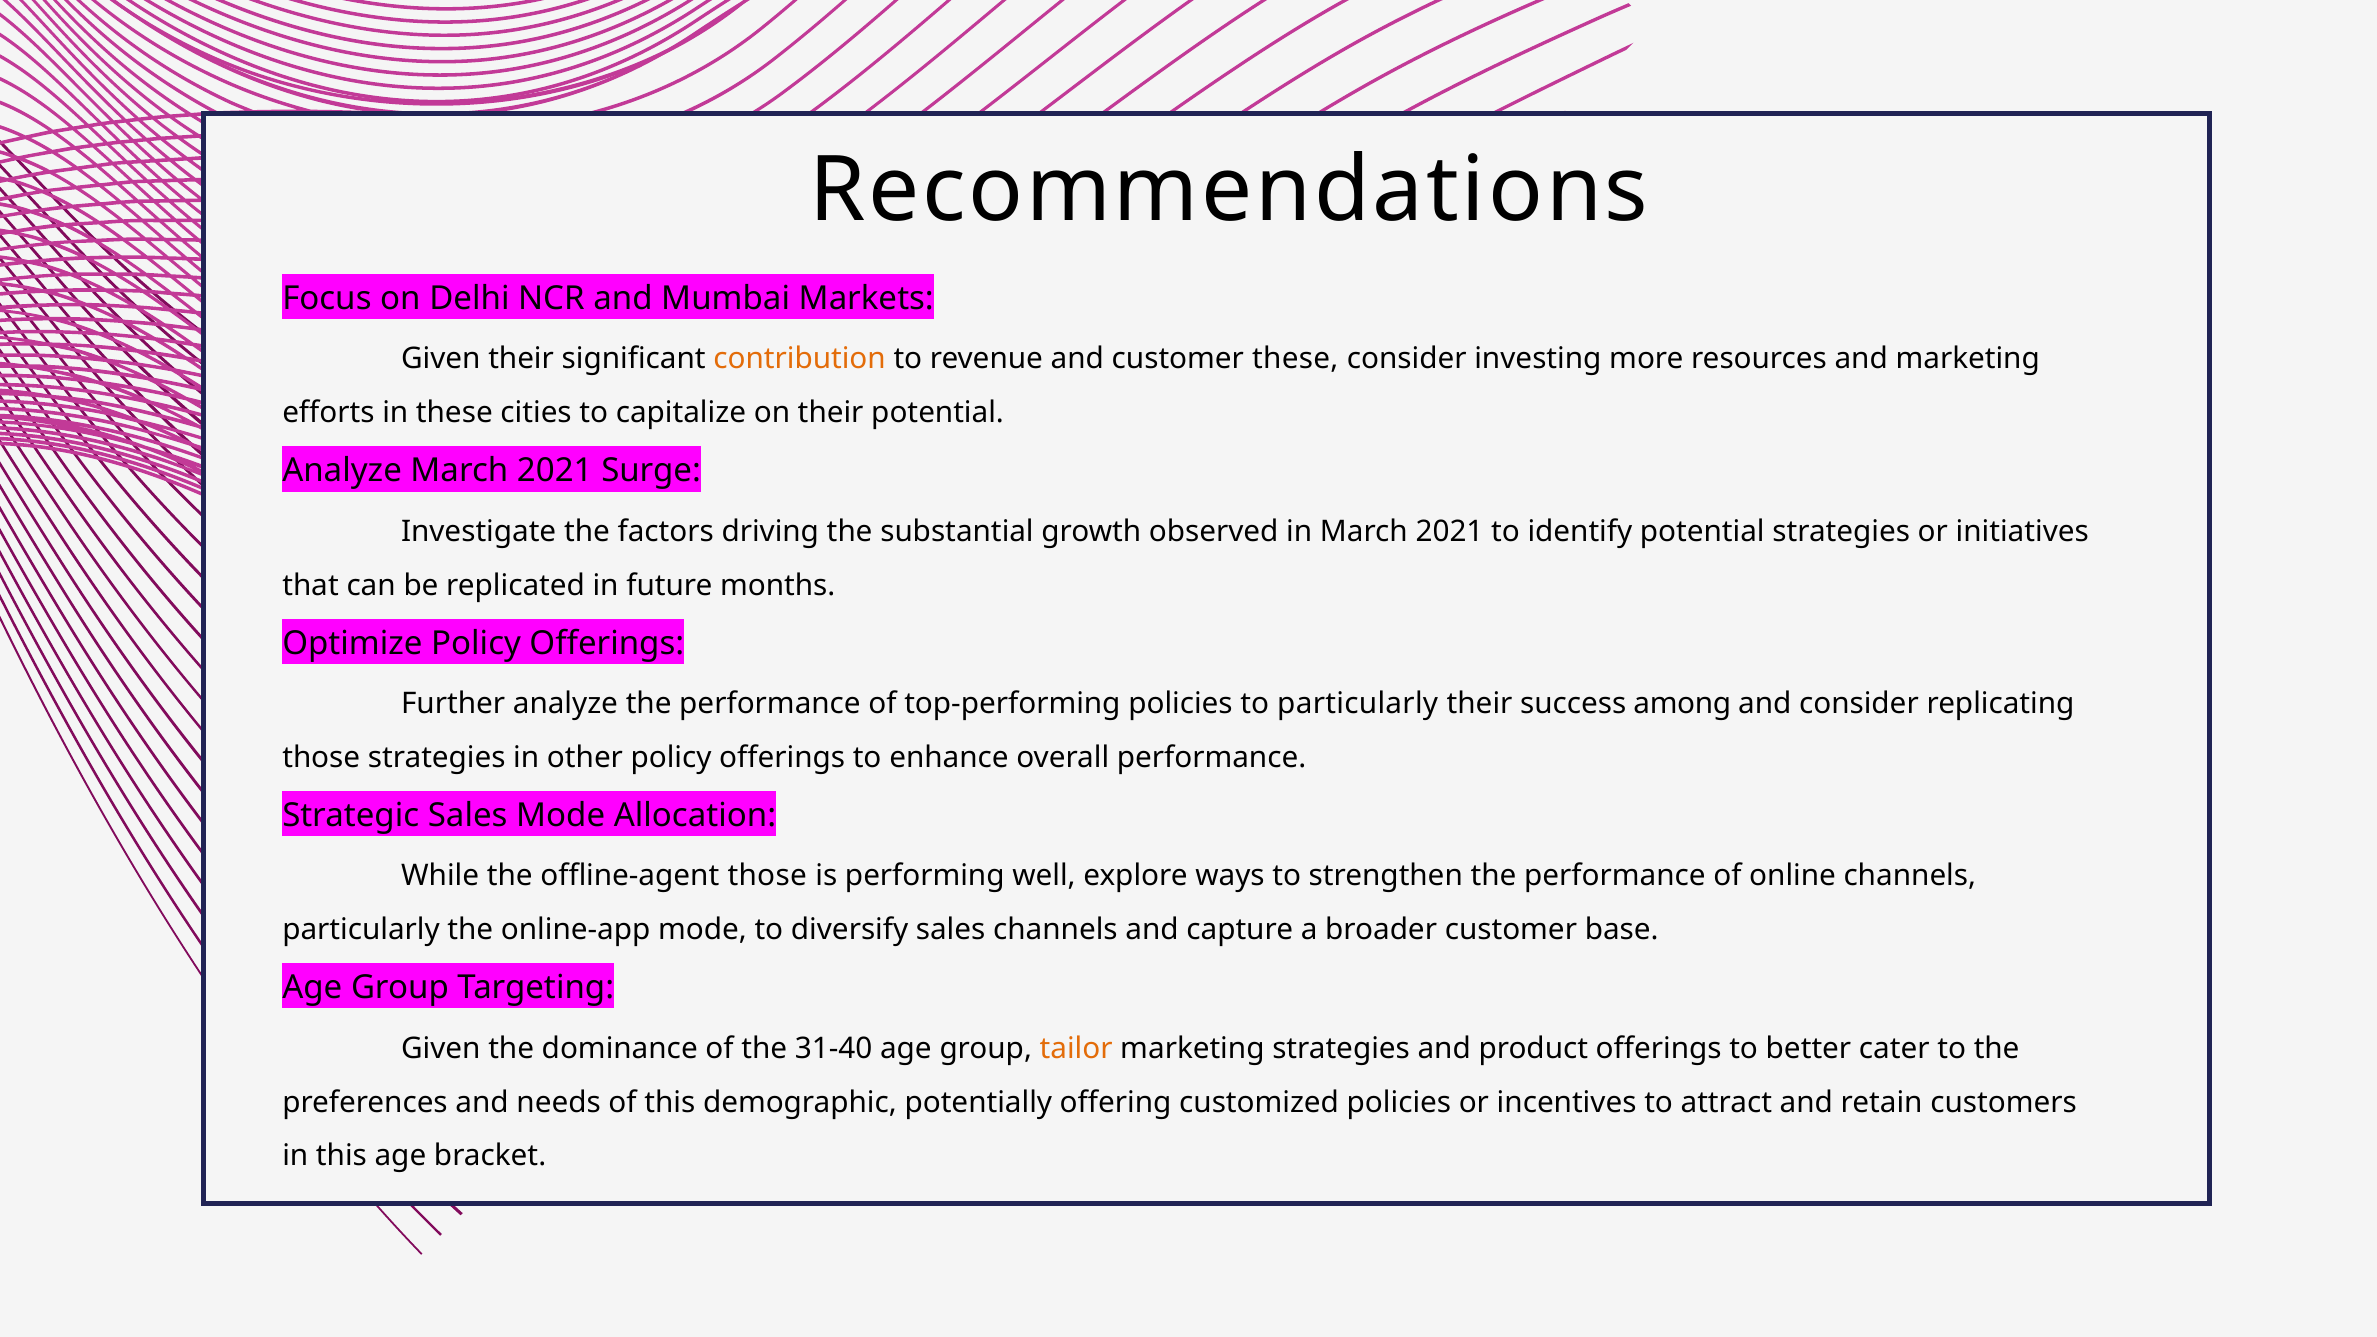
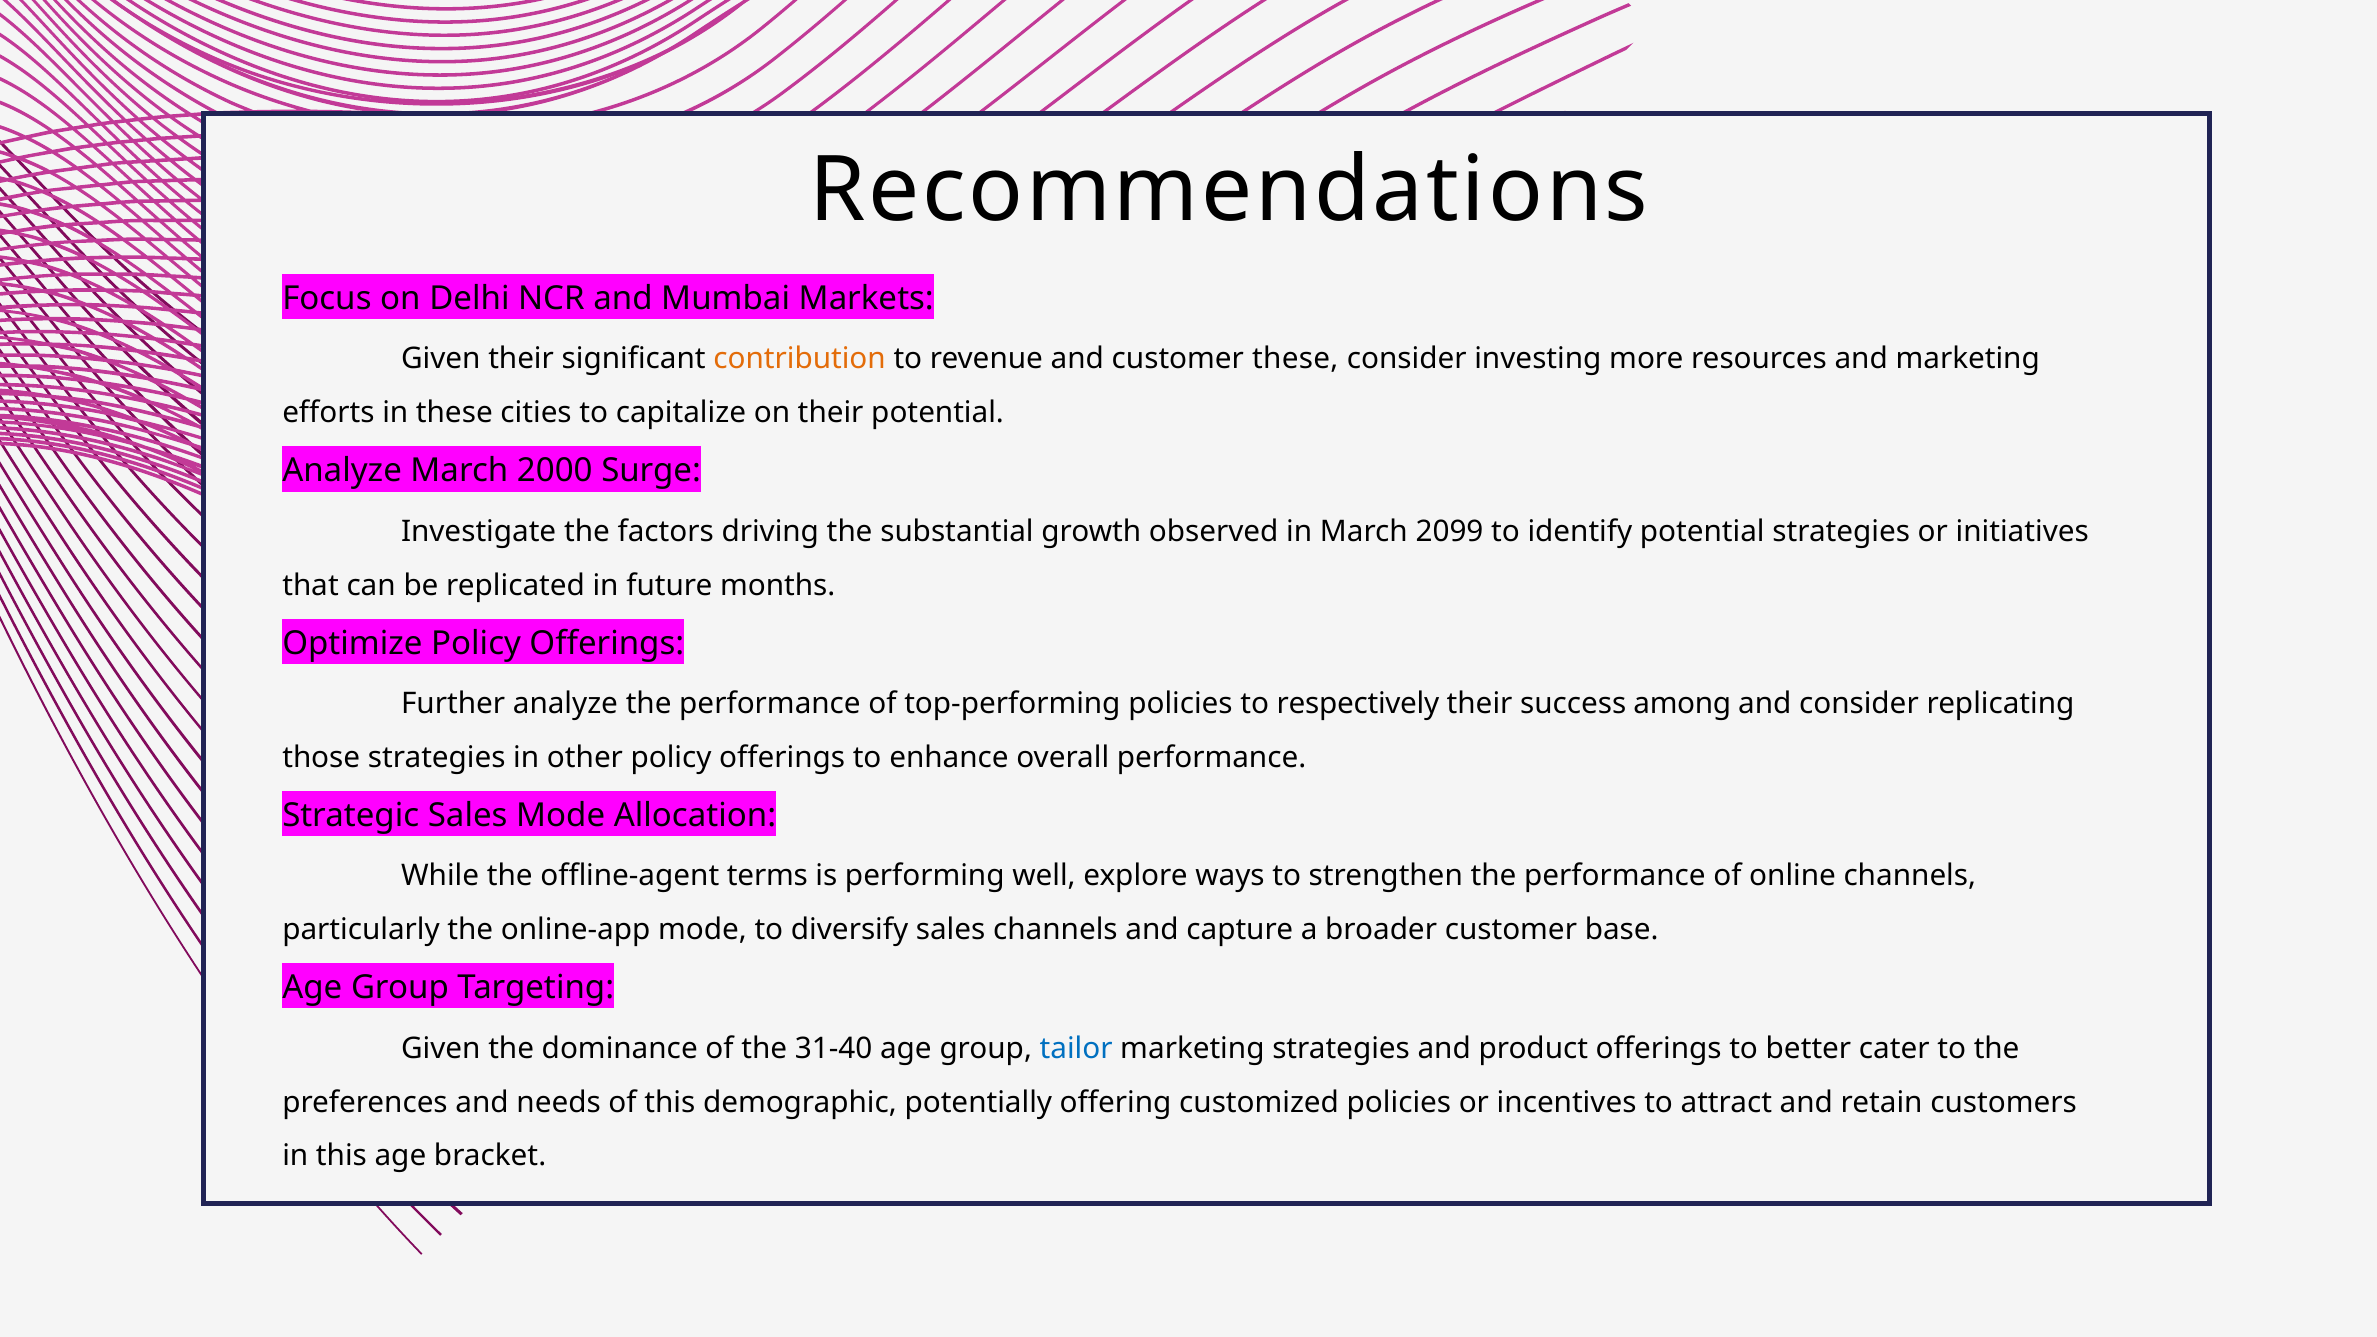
Analyze March 2021: 2021 -> 2000 (555, 471)
in March 2021: 2021 -> 2099 (1450, 531)
to particularly: particularly -> respectively (1358, 704)
offline-agent those: those -> terms (767, 876)
tailor colour: orange -> blue (1076, 1048)
